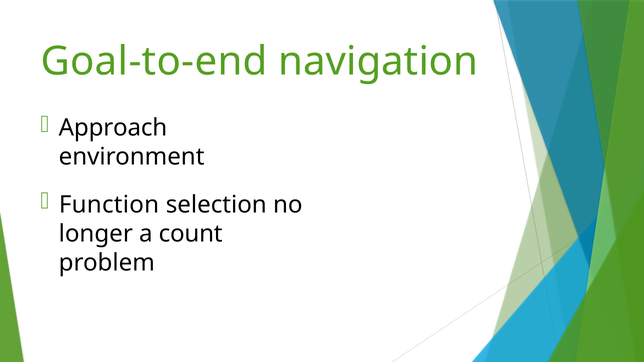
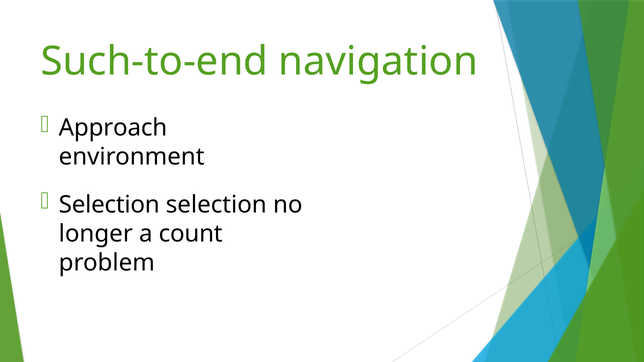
Goal-to-end: Goal-to-end -> Such-to-end (154, 62)
Function: Function -> Selection (109, 205)
